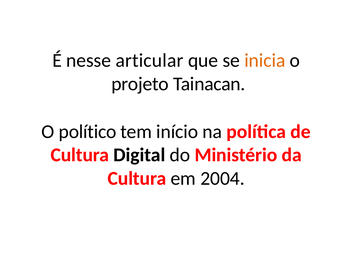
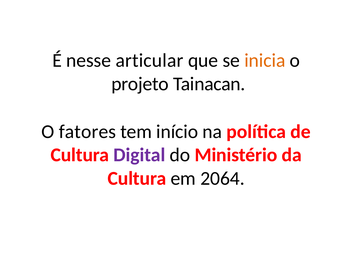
político: político -> fatores (87, 132)
Digital colour: black -> purple (139, 155)
2004: 2004 -> 2064 (222, 178)
